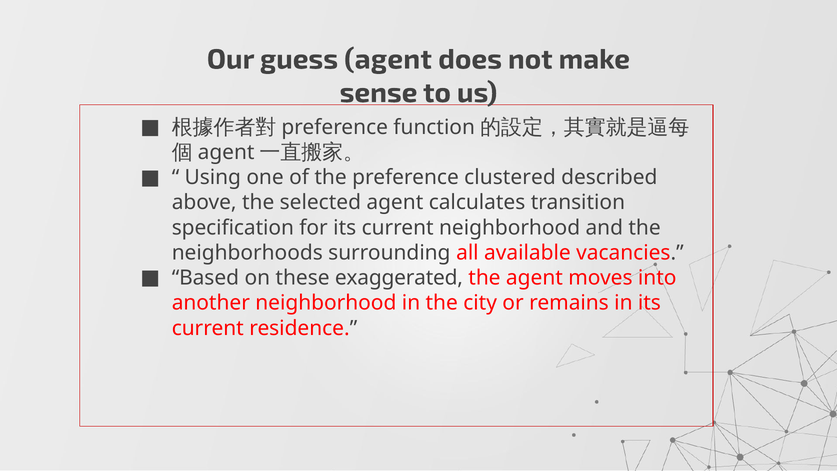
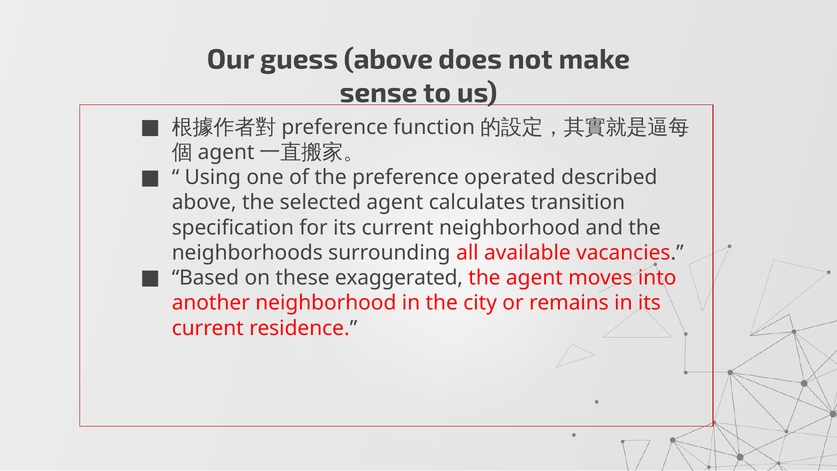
guess agent: agent -> above (388, 59)
clustered: clustered -> operated (510, 177)
